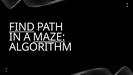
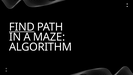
MAZE underline: present -> none (49, 37)
